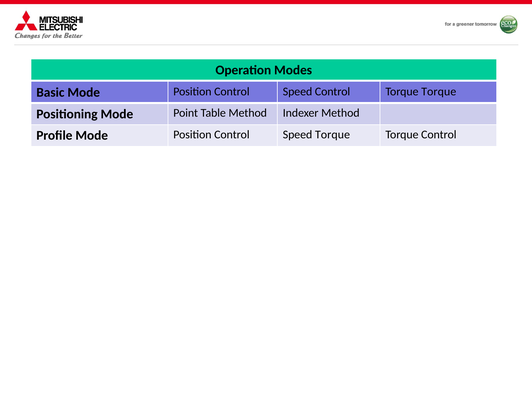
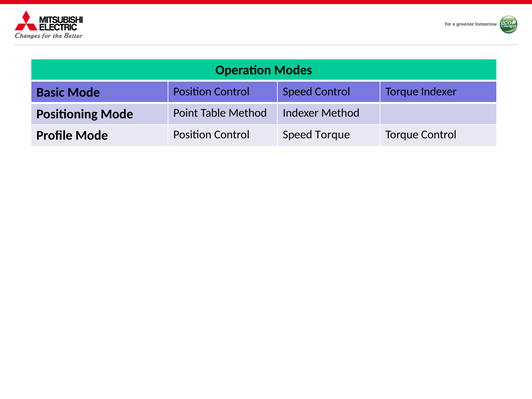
Control Torque Torque: Torque -> Indexer (439, 91)
